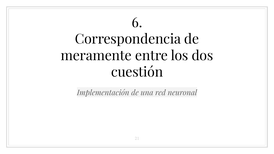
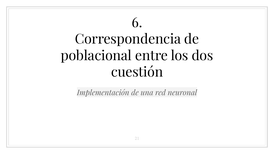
meramente: meramente -> poblacional (96, 56)
